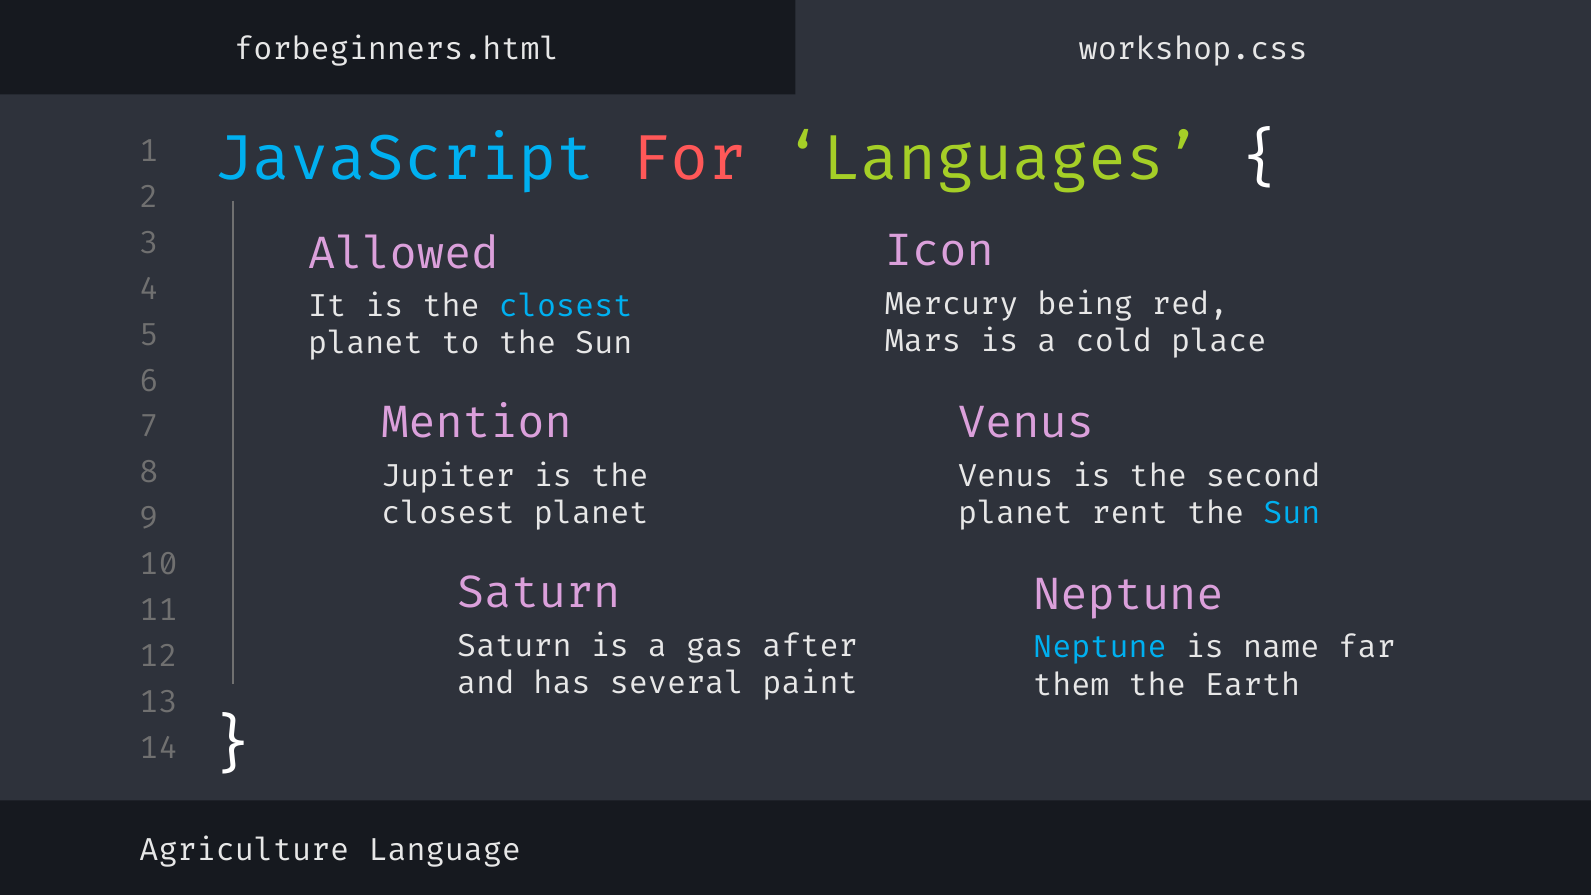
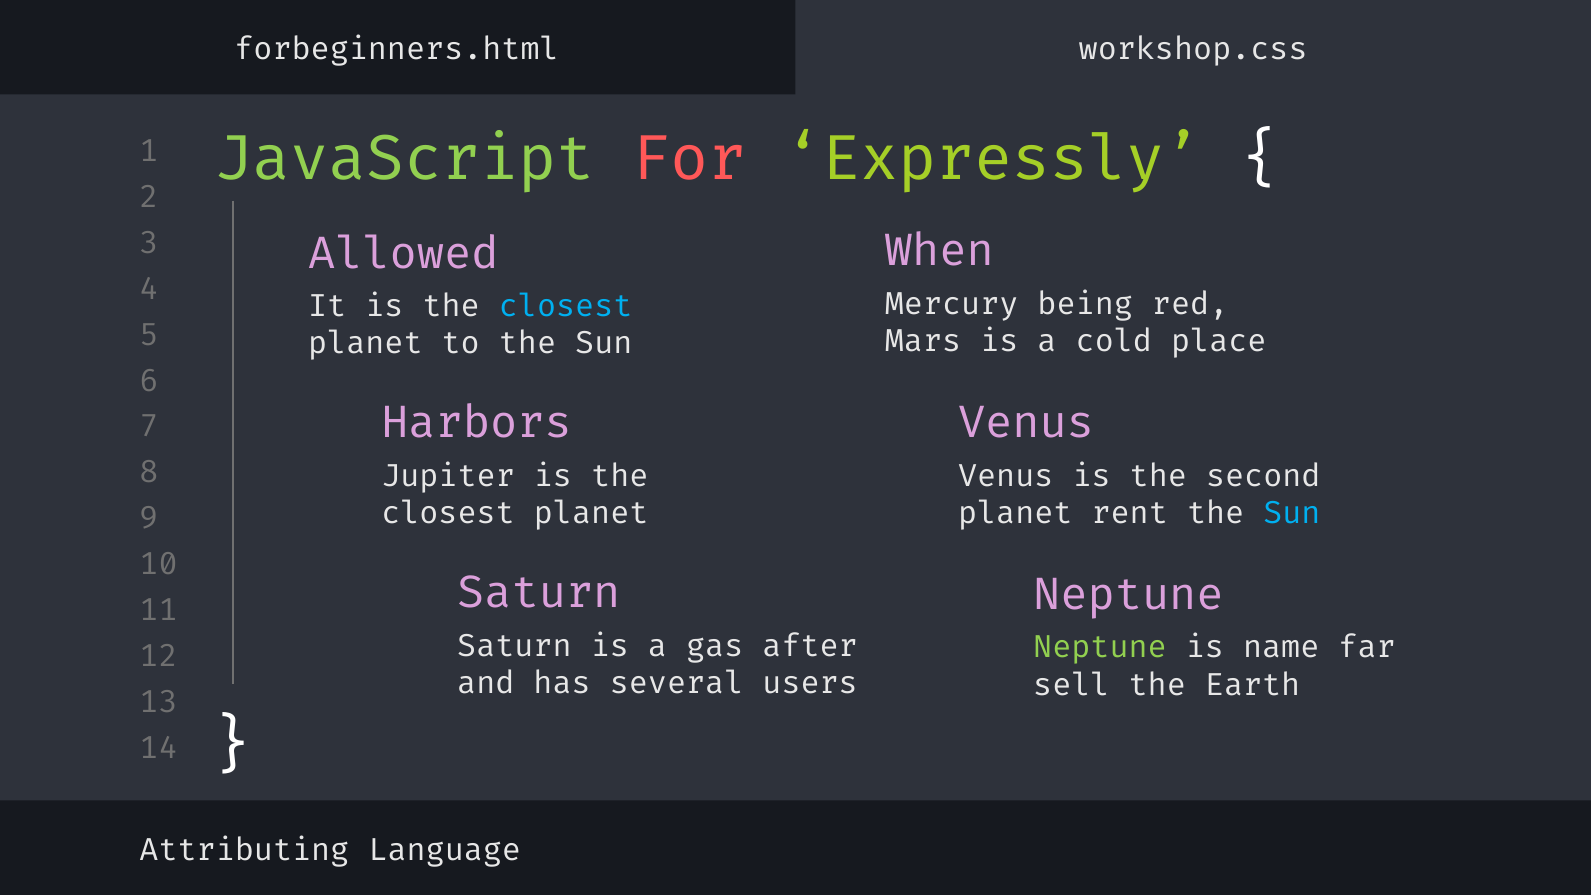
JavaScript colour: light blue -> light green (405, 159)
Languages: Languages -> Expressly (994, 159)
Icon: Icon -> When (939, 251)
Mention: Mention -> Harbors (477, 423)
Neptune colour: light blue -> light green (1100, 648)
paint: paint -> users (810, 683)
them: them -> sell (1071, 685)
Agriculture: Agriculture -> Attributing (244, 850)
